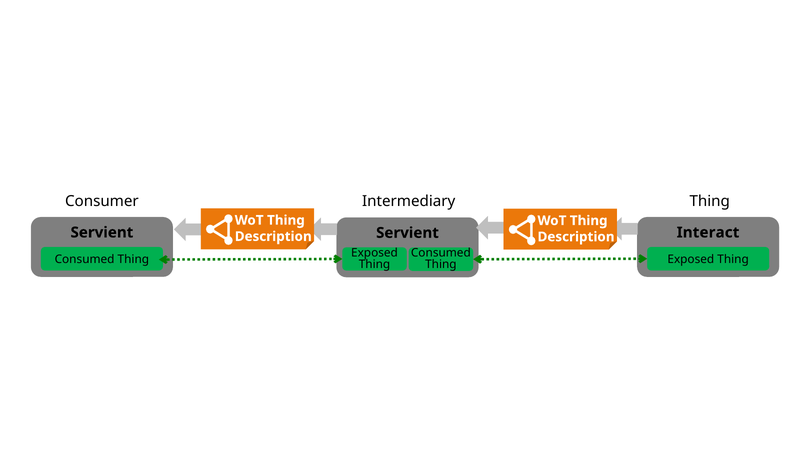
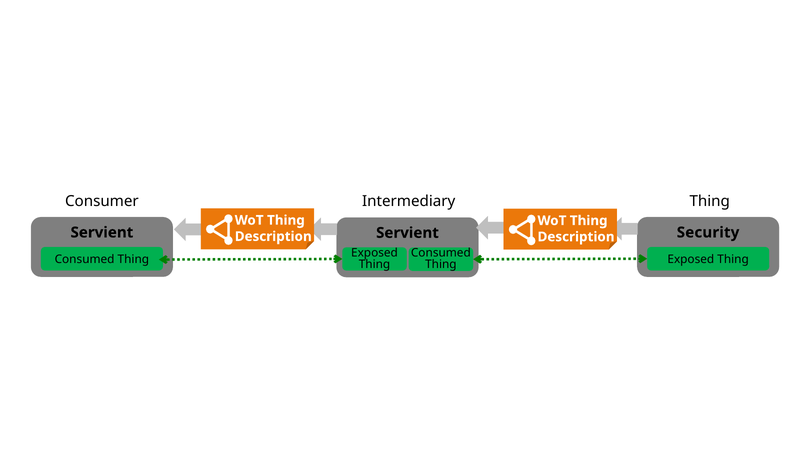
Interact: Interact -> Security (708, 232)
